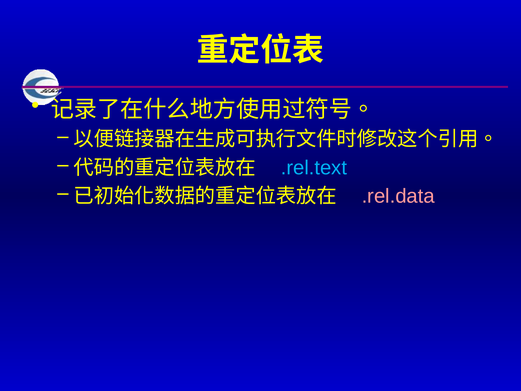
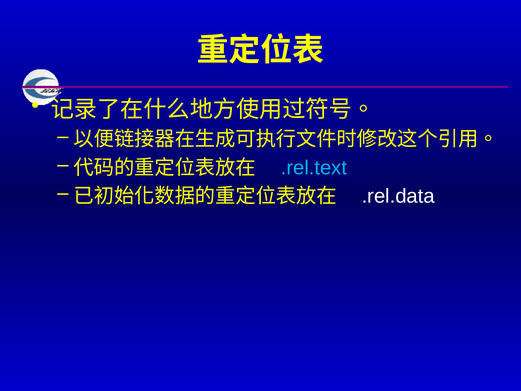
.rel.data colour: pink -> white (398, 196)
